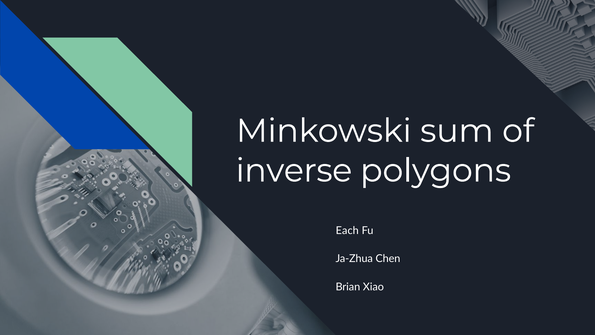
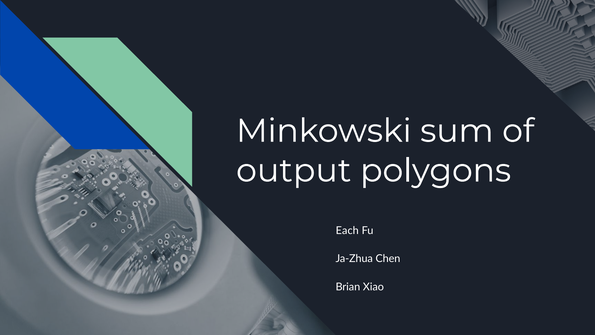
inverse: inverse -> output (294, 170)
